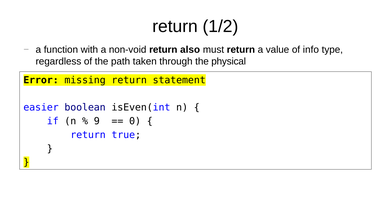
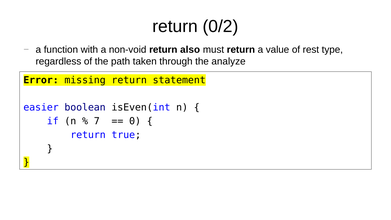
1/2: 1/2 -> 0/2 (221, 26)
info: info -> rest (311, 50)
physical: physical -> analyze (229, 61)
9: 9 -> 7 (97, 121)
